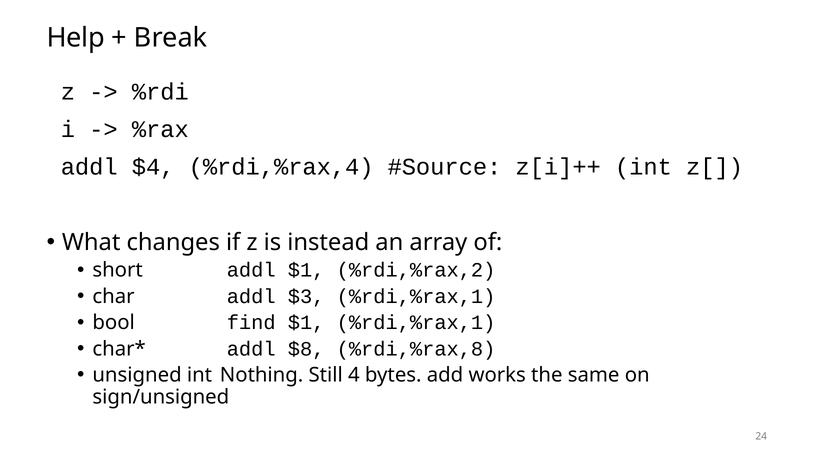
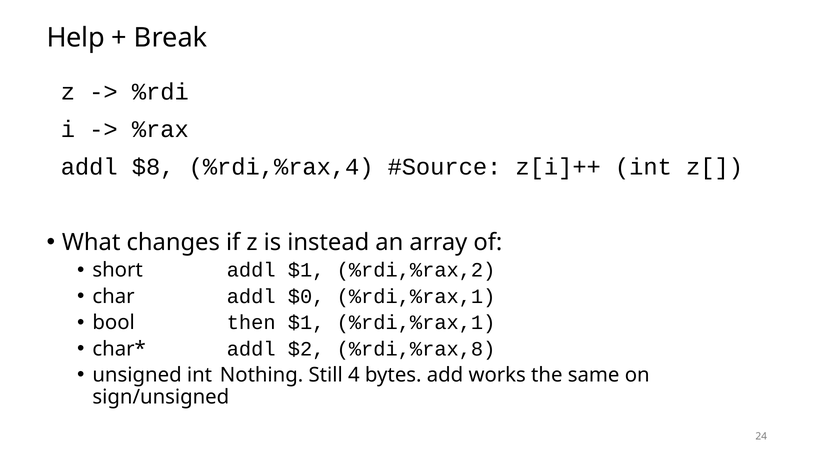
$4: $4 -> $8 (153, 167)
$3: $3 -> $0 (306, 296)
find: find -> then (251, 323)
$8: $8 -> $2 (306, 349)
